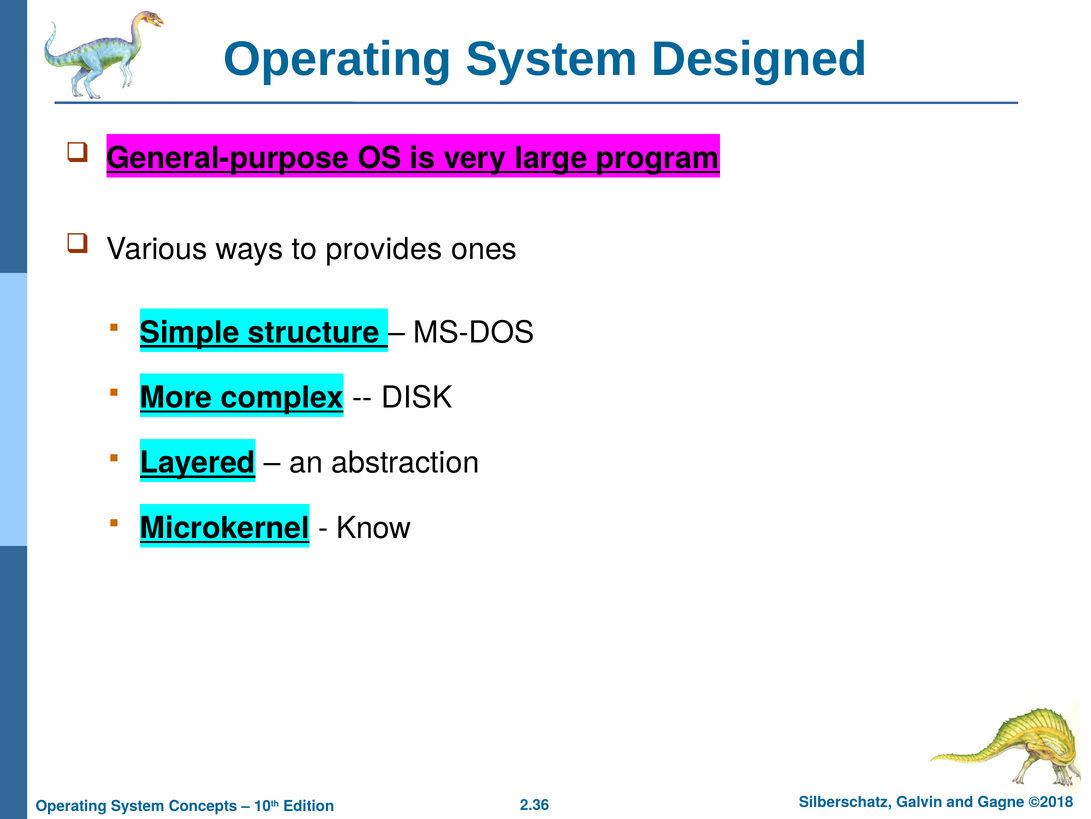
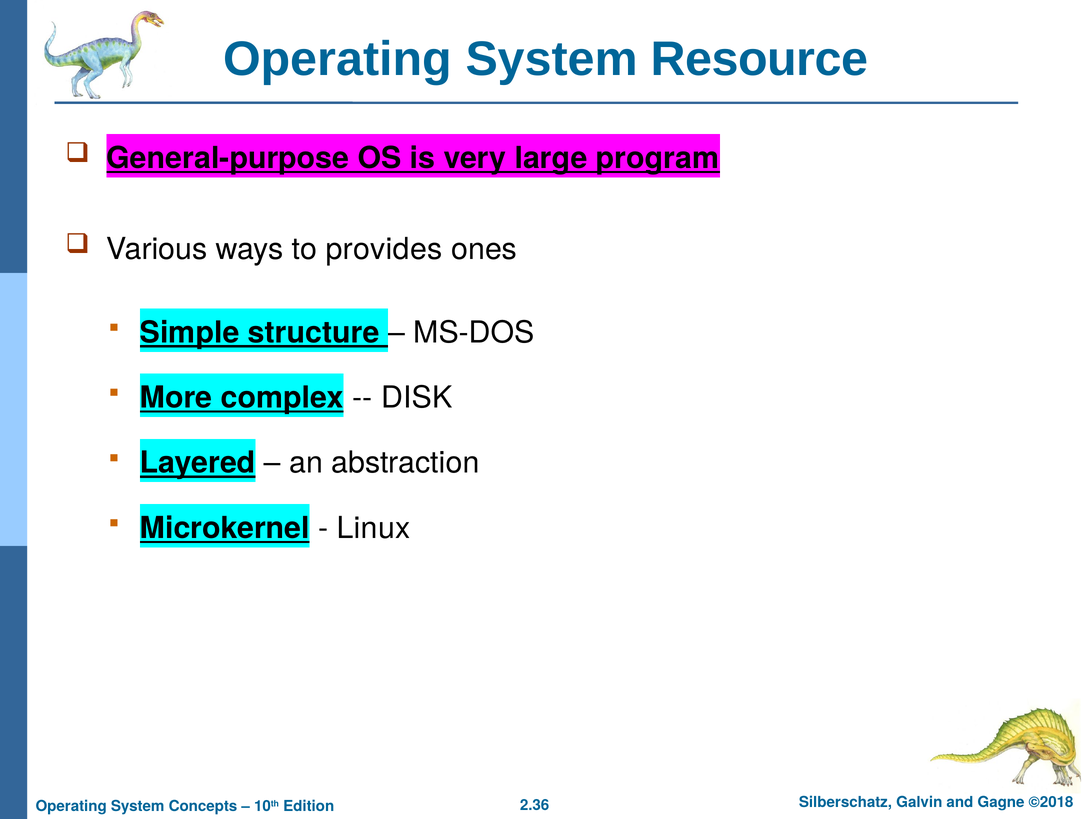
Designed: Designed -> Resource (759, 59)
Know: Know -> Linux (374, 528)
